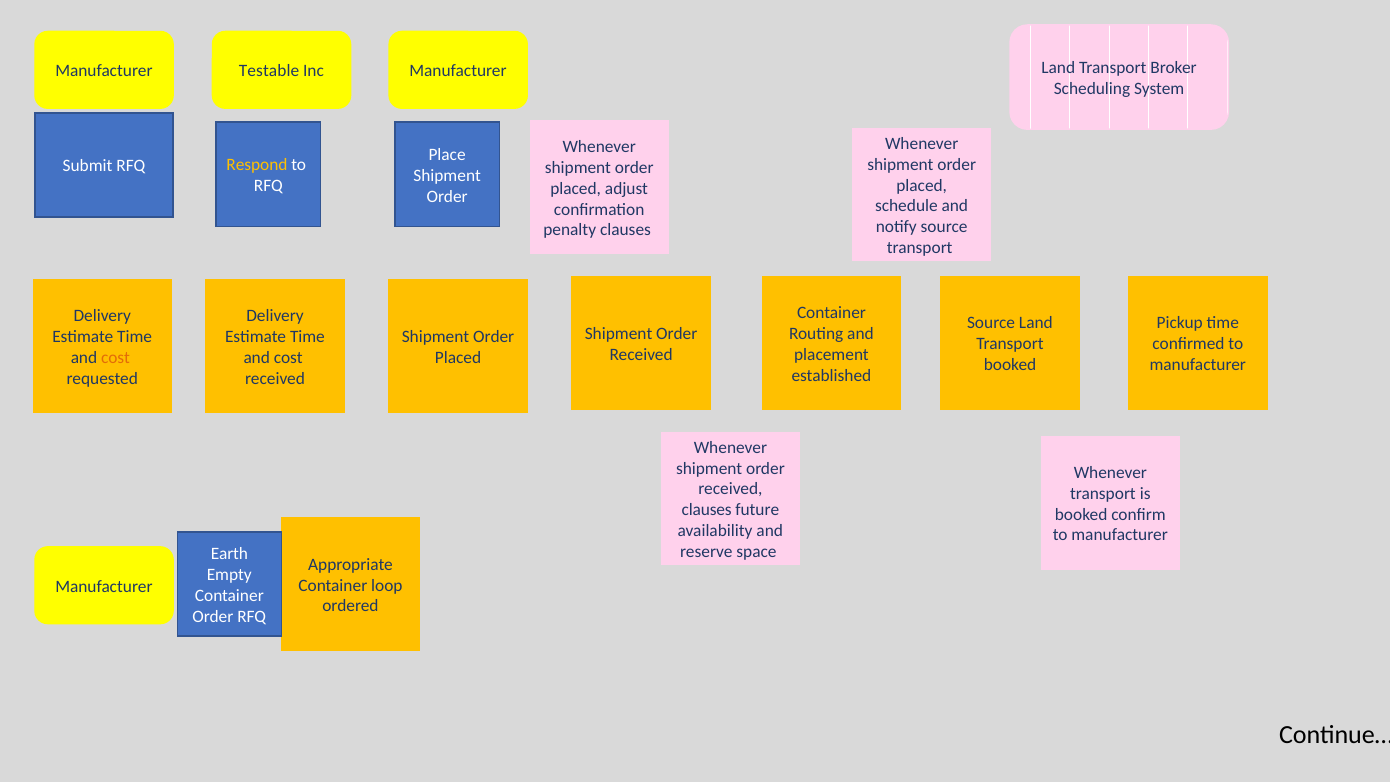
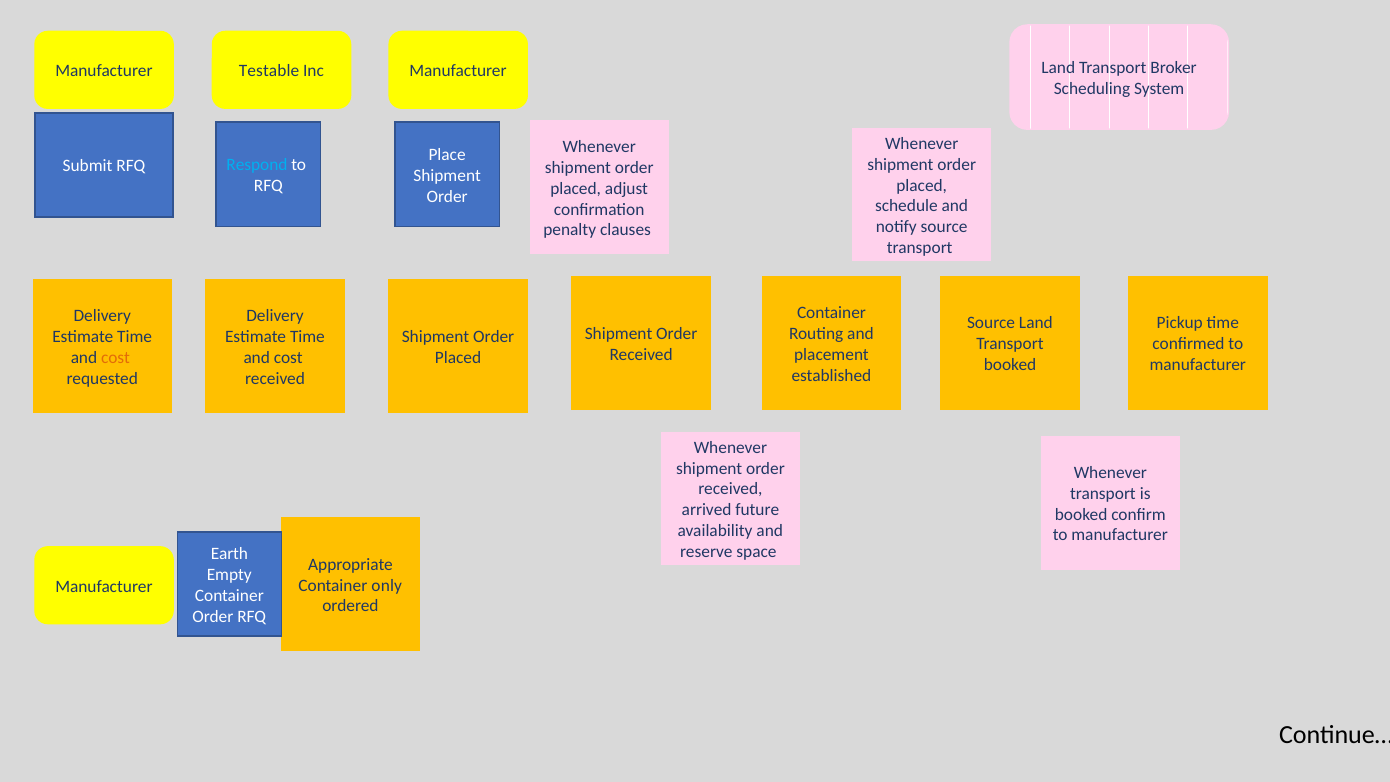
Respond colour: yellow -> light blue (257, 165)
clauses: clauses -> arrived (707, 510)
loop: loop -> only (387, 585)
